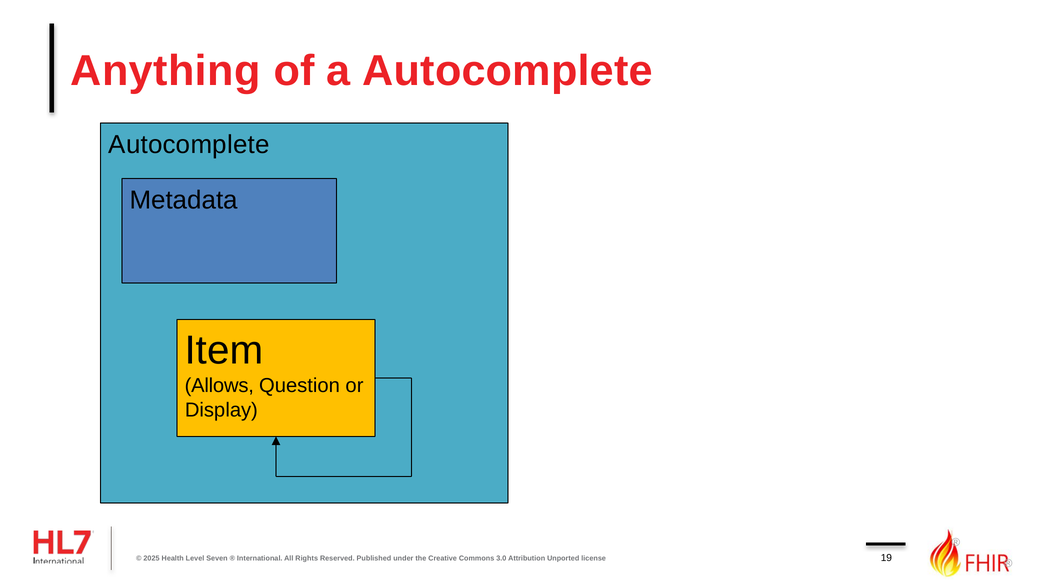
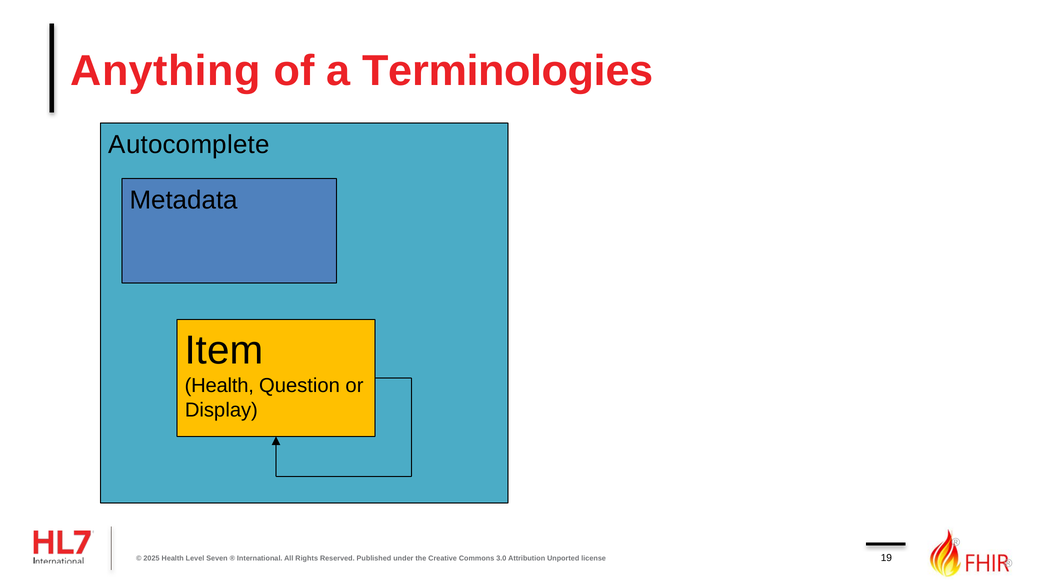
a Autocomplete: Autocomplete -> Terminologies (508, 71)
Allows: Allows -> Health (219, 386)
